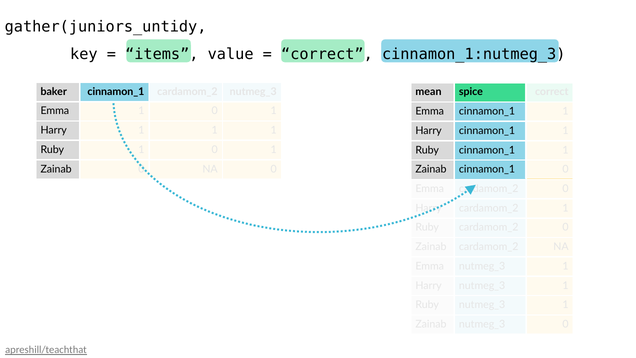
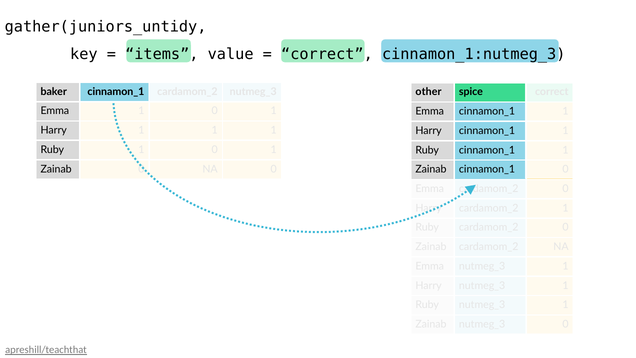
mean: mean -> other (428, 92)
